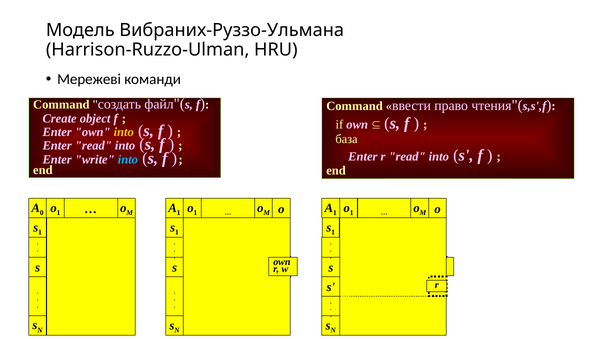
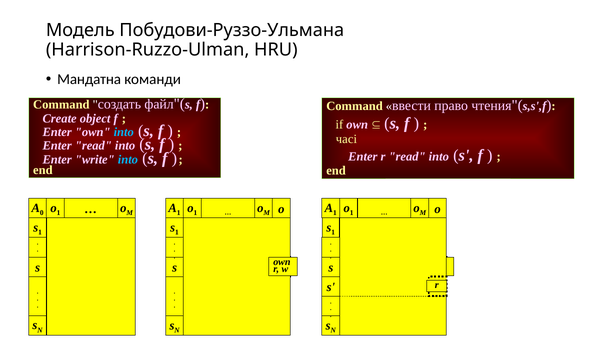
Вибраних-Руззо-Ульмана: Вибраних-Руззо-Ульмана -> Побудови-Руззо-Ульмана (232, 30)
Мережеві: Мережеві -> Мандатна (89, 79)
into colour: yellow -> light blue (124, 132)
база: база -> часі (346, 139)
